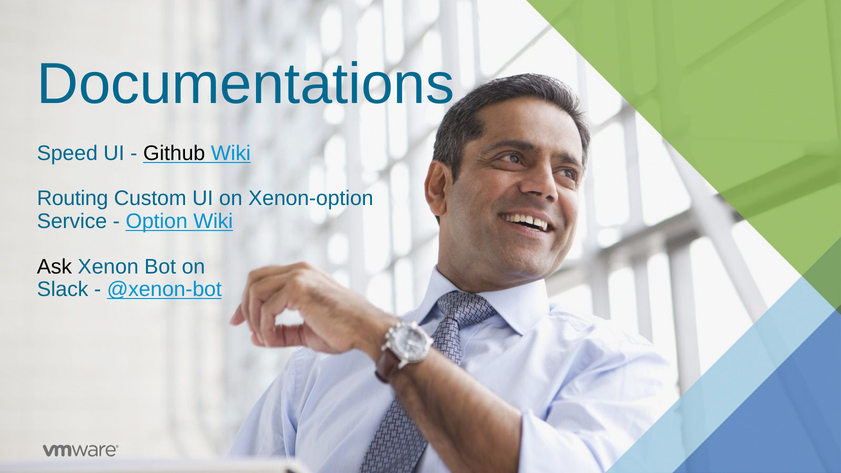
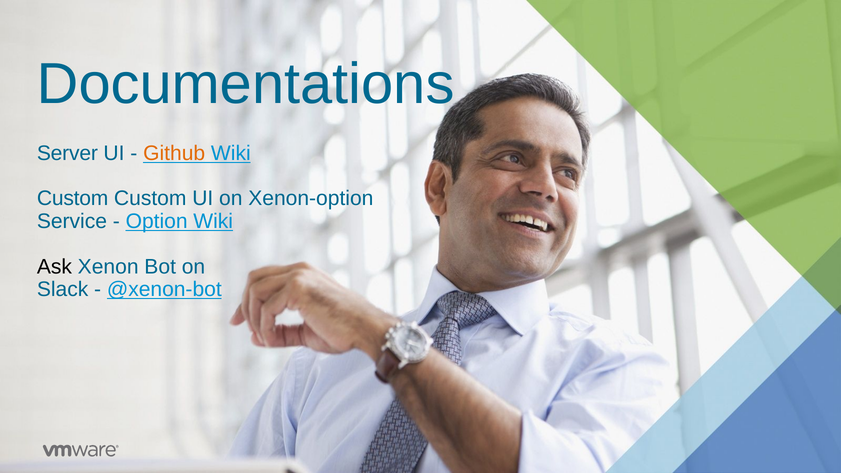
Speed: Speed -> Server (67, 153)
Github colour: black -> orange (174, 153)
Routing: Routing -> Custom (73, 199)
